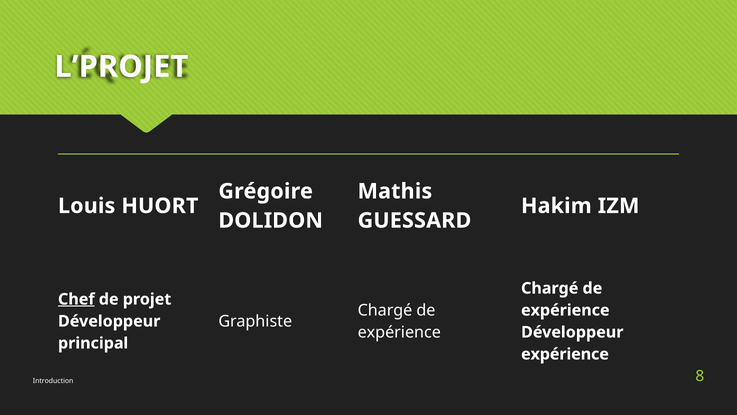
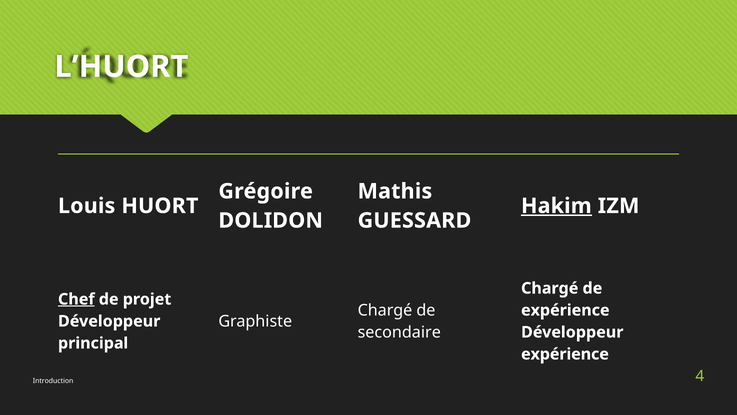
L’PROJET: L’PROJET -> L’HUORT (121, 67)
Hakim underline: none -> present (556, 206)
expérience: expérience -> secondaire (399, 332)
8: 8 -> 4 (700, 376)
